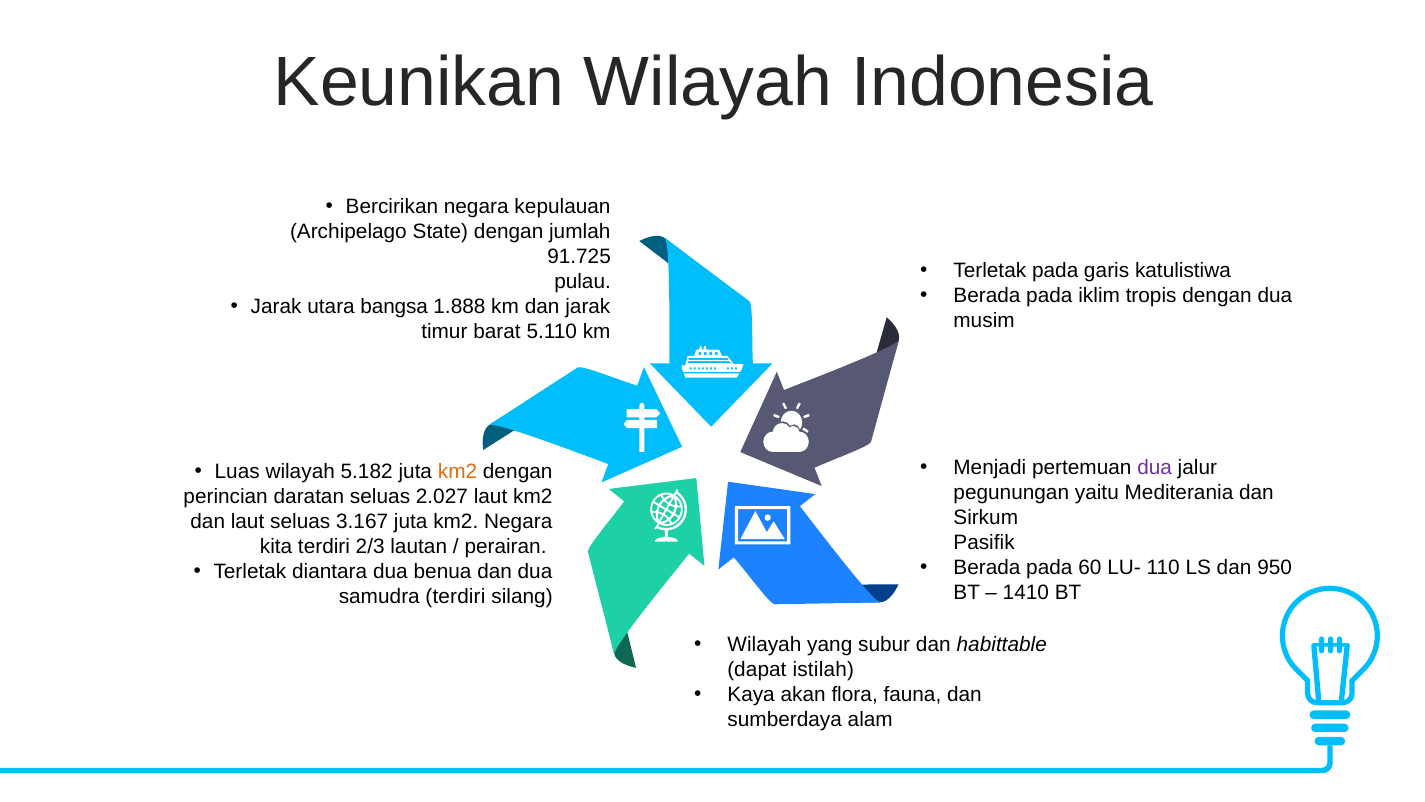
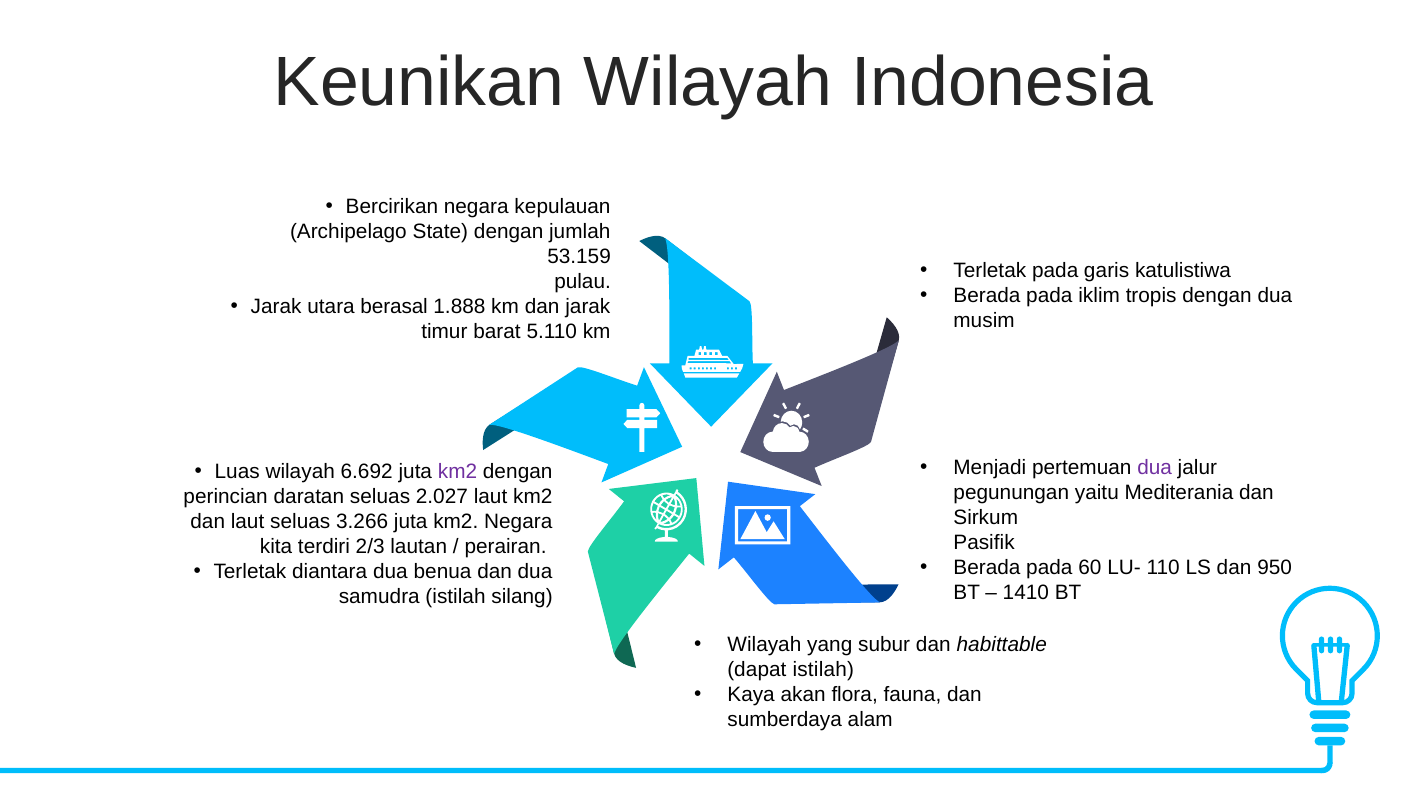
91.725: 91.725 -> 53.159 (579, 257)
bangsa: bangsa -> berasal (394, 307)
5.182: 5.182 -> 6.692 (367, 472)
km2 colour: orange -> purple (458, 472)
3.167: 3.167 -> 3.266 (362, 521)
samudra terdiri: terdiri -> istilah (456, 596)
